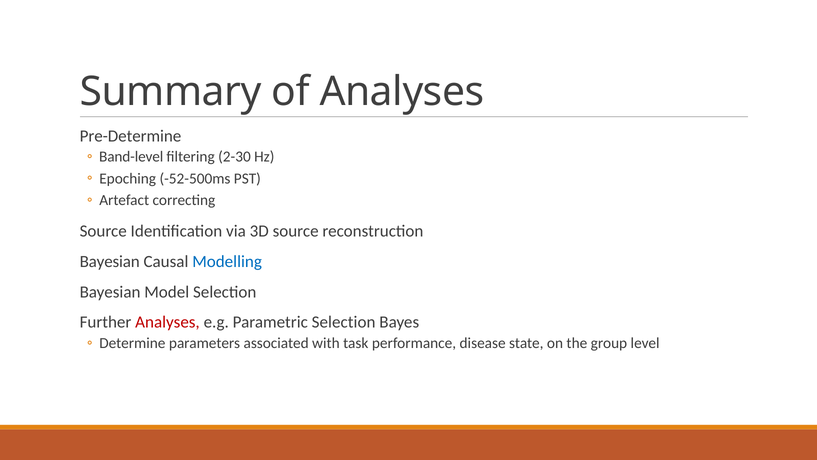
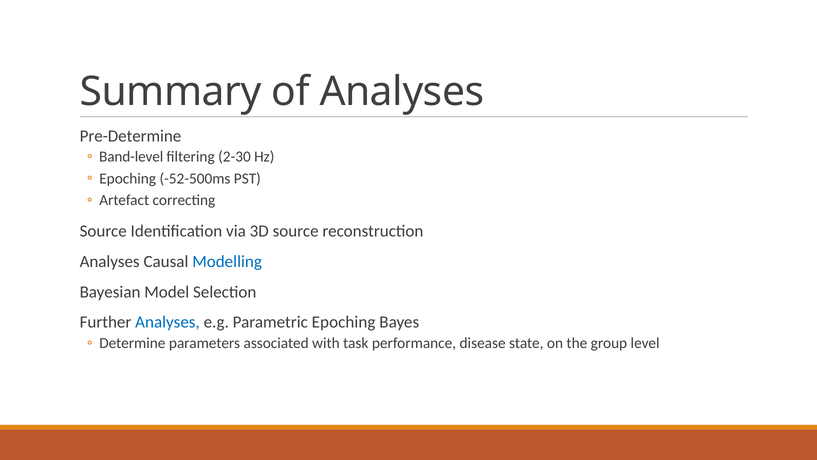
Bayesian: Bayesian -> Analyses (110, 261)
Analyses colour: red -> blue (167, 322)
Parametric Selection: Selection -> Epoching (344, 322)
